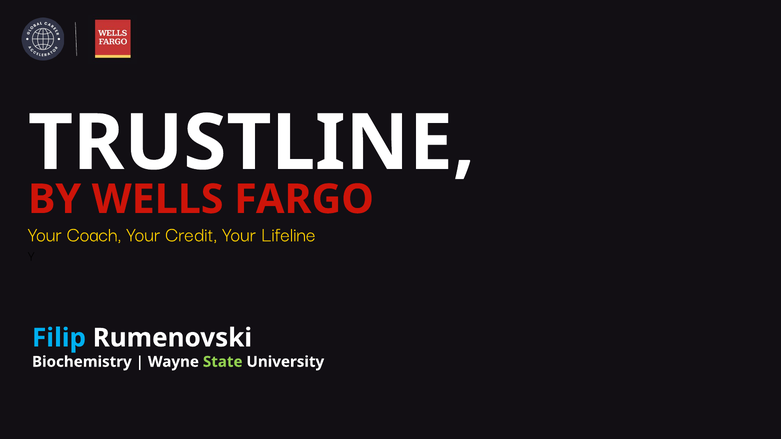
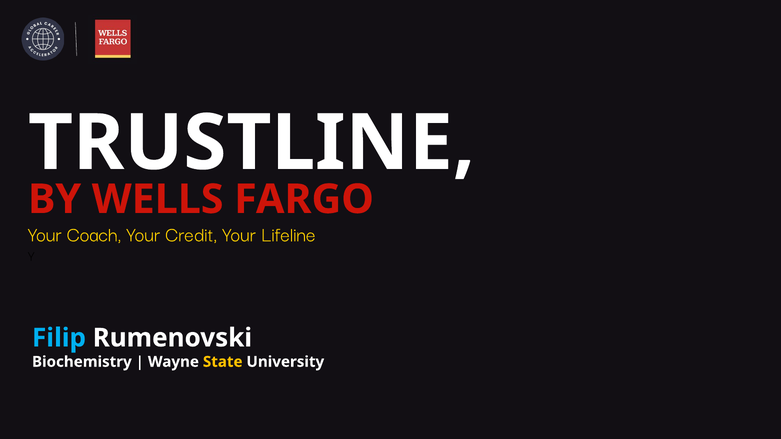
State colour: light green -> yellow (223, 362)
